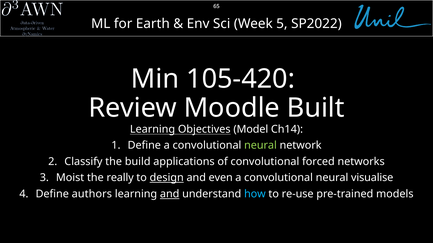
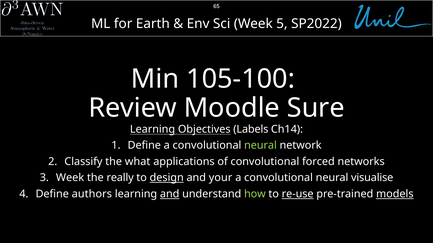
105-420: 105-420 -> 105-100 (241, 79)
Built: Built -> Sure (316, 108)
Model: Model -> Labels (251, 130)
build: build -> what (138, 162)
Moist: Moist -> Week (70, 178)
even: even -> your (221, 178)
how colour: light blue -> light green (255, 194)
re-use underline: none -> present (298, 194)
models underline: none -> present (395, 194)
